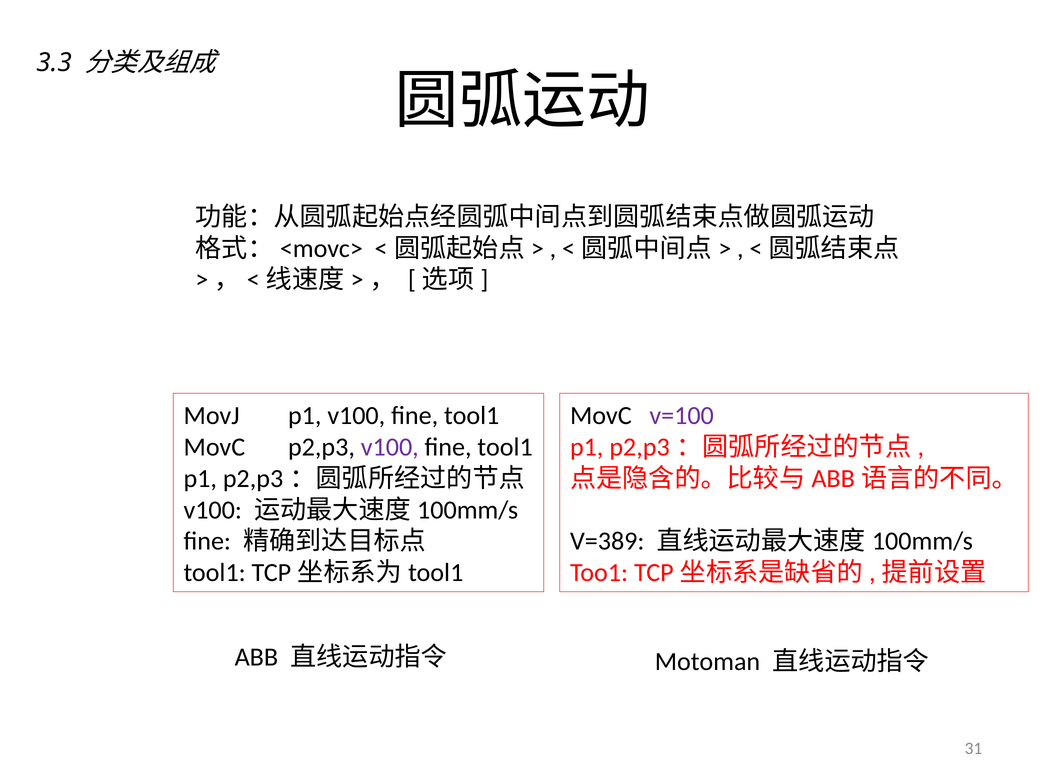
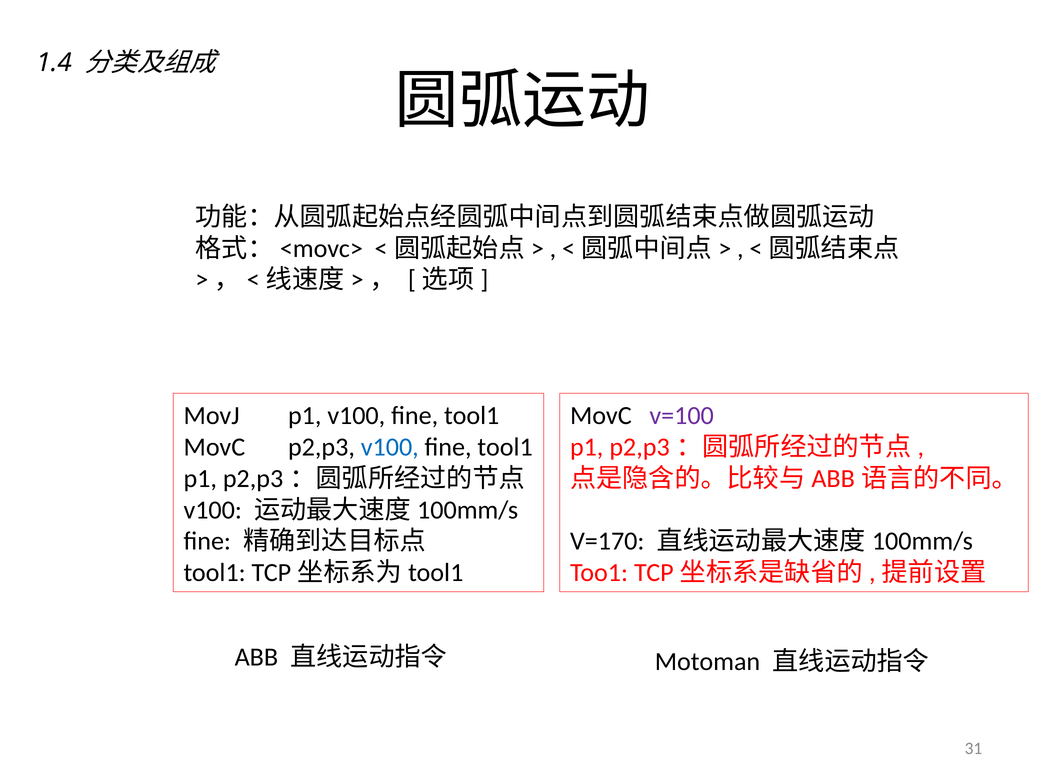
3.3: 3.3 -> 1.4 (54, 63)
v100 colour: purple -> blue (390, 447)
V=389: V=389 -> V=170 (607, 541)
